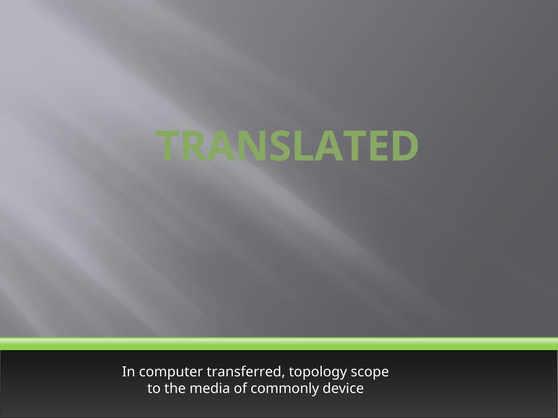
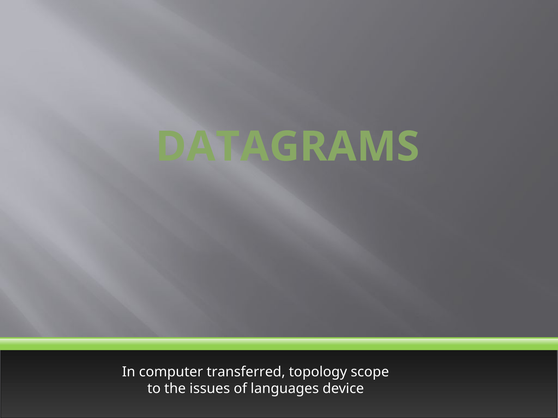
TRANSLATED: TRANSLATED -> DATAGRAMS (288, 147)
media: media -> issues (210, 389)
commonly: commonly -> languages (285, 389)
